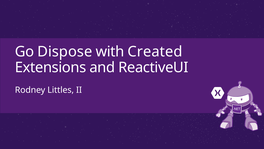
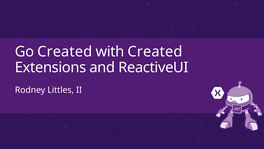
Go Dispose: Dispose -> Created (65, 51)
